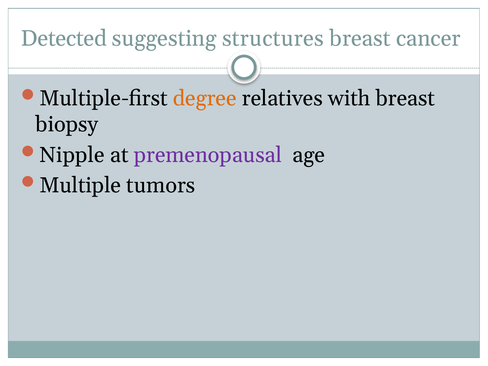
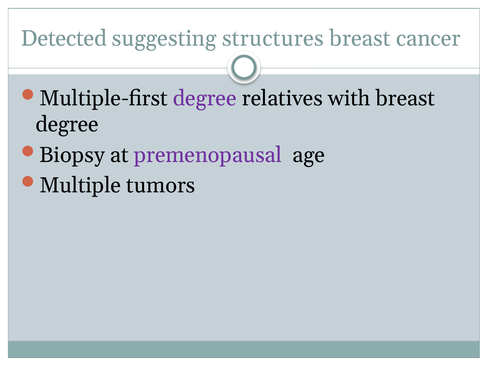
degree colour: orange -> purple (205, 98)
biopsy: biopsy -> degree (67, 125)
Nipple: Nipple -> Biopsy (72, 155)
